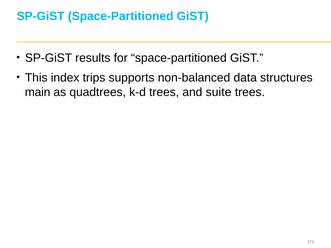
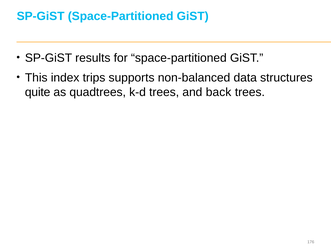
main: main -> quite (38, 92)
suite: suite -> back (219, 92)
